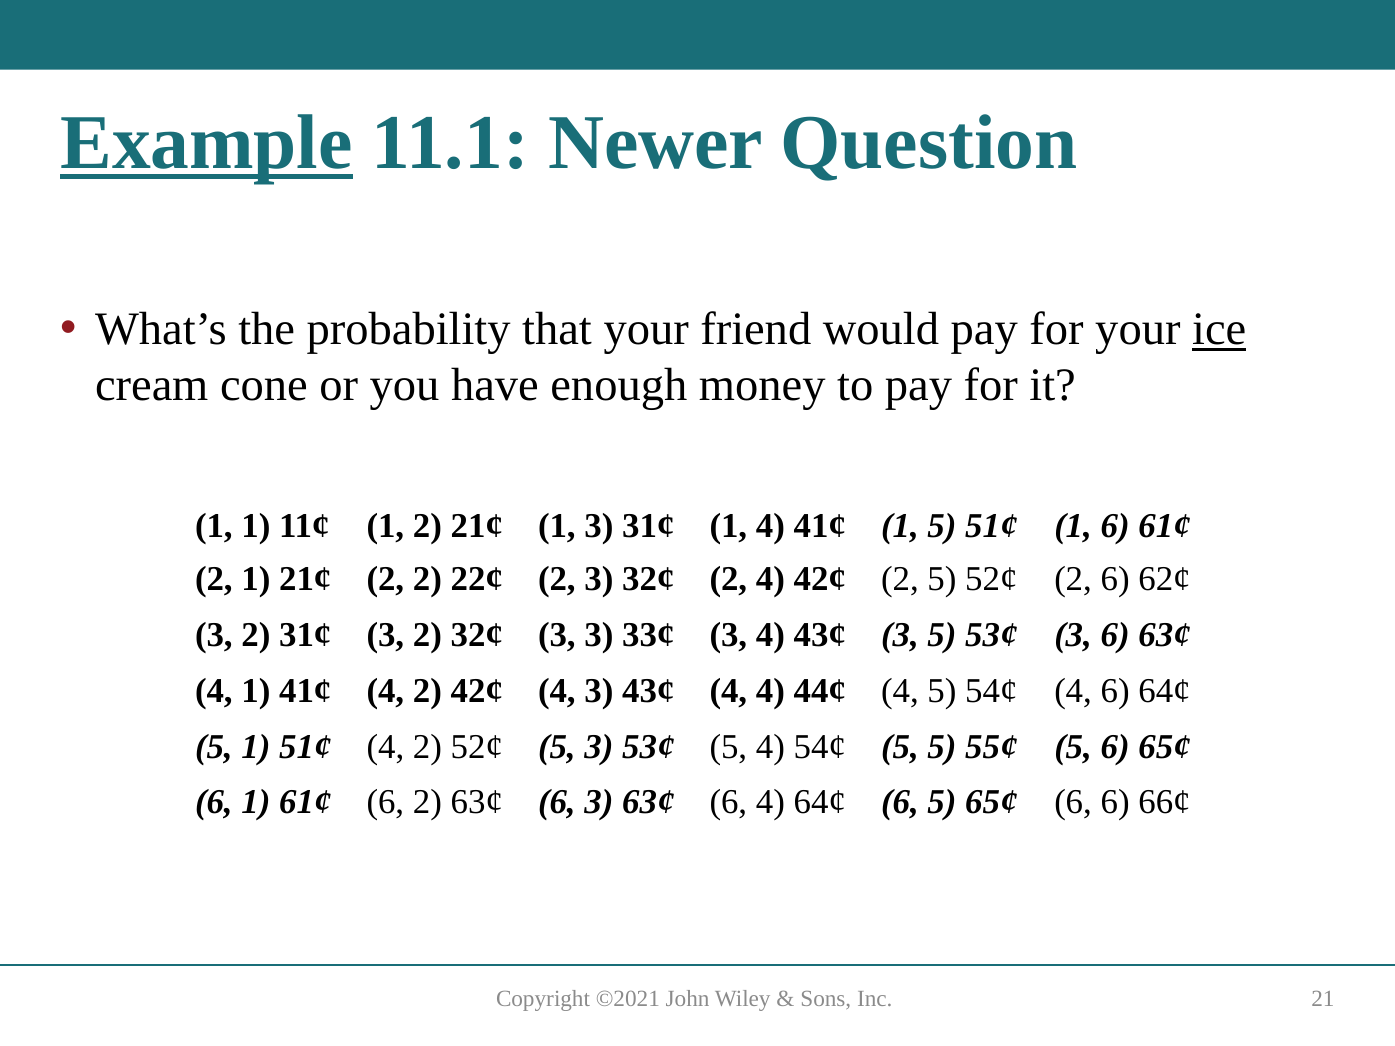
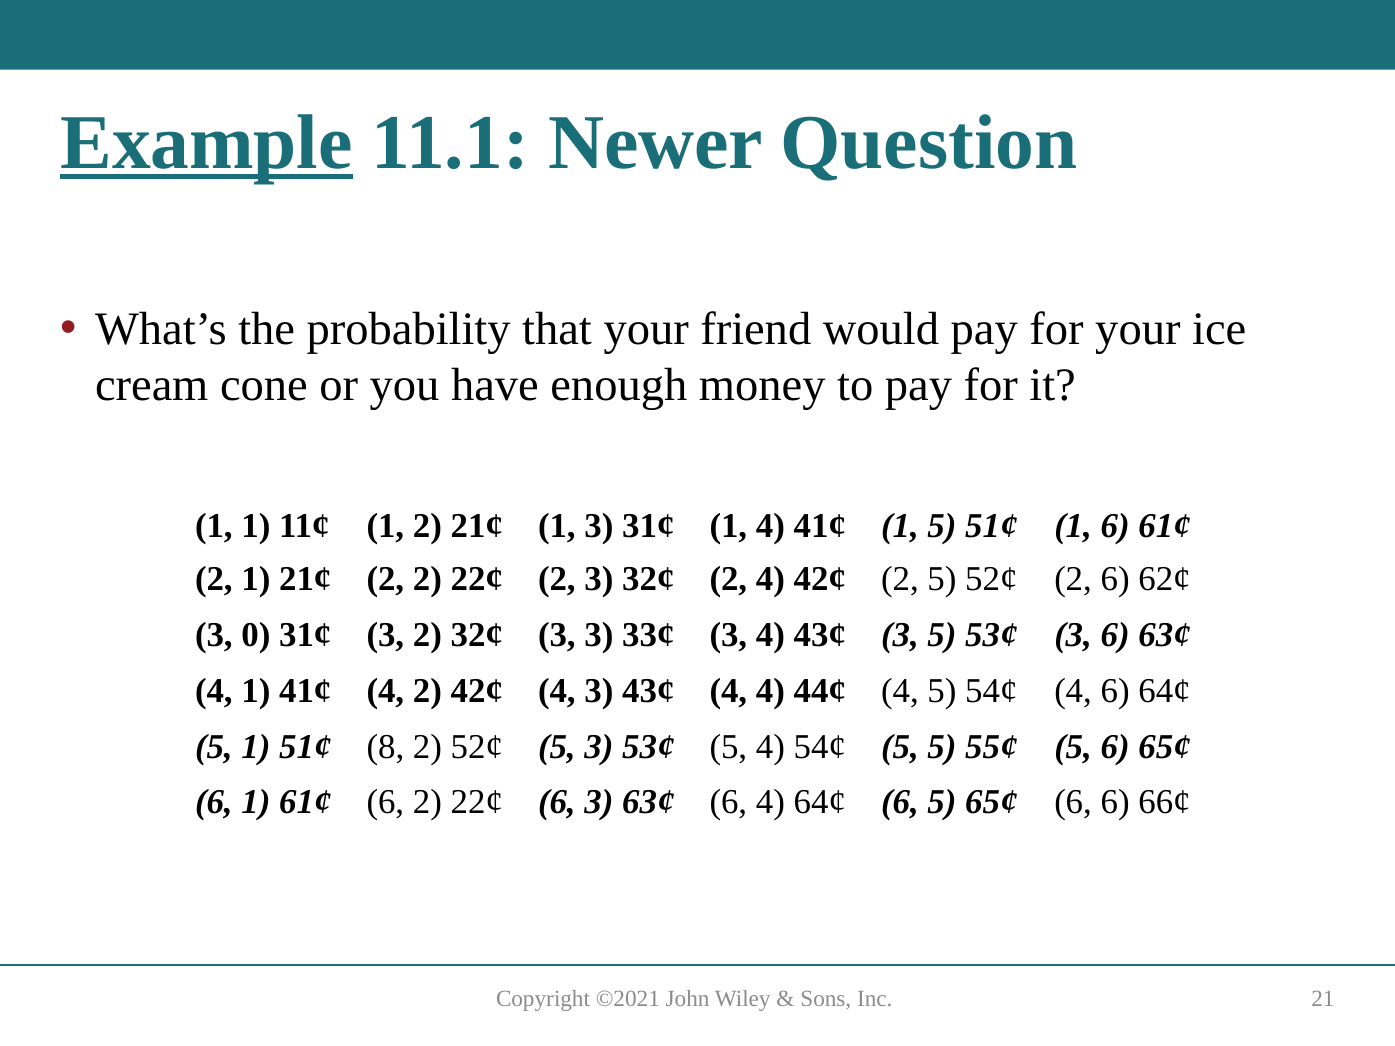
ice underline: present -> none (1219, 330)
2: 2 -> 0 (256, 635)
51¢ 4: 4 -> 8 (385, 747)
6 2 63¢: 63¢ -> 22¢ (477, 803)
